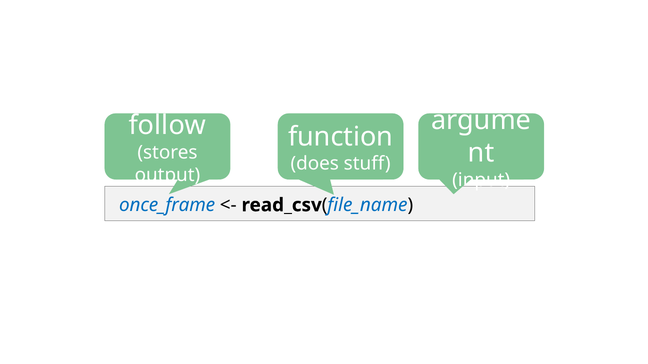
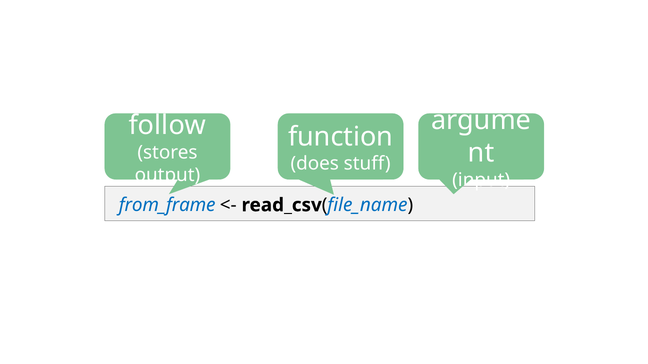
once_frame: once_frame -> from_frame (167, 205)
